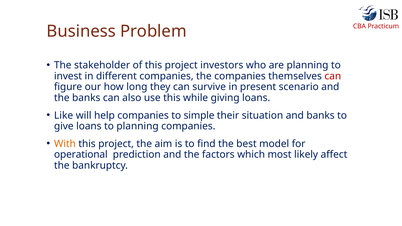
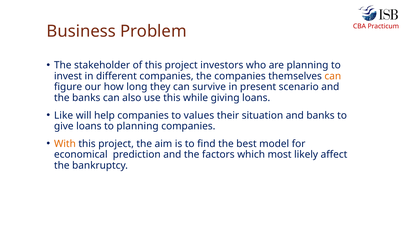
can colour: red -> orange (333, 76)
simple: simple -> values (199, 115)
operational: operational -> economical (81, 155)
